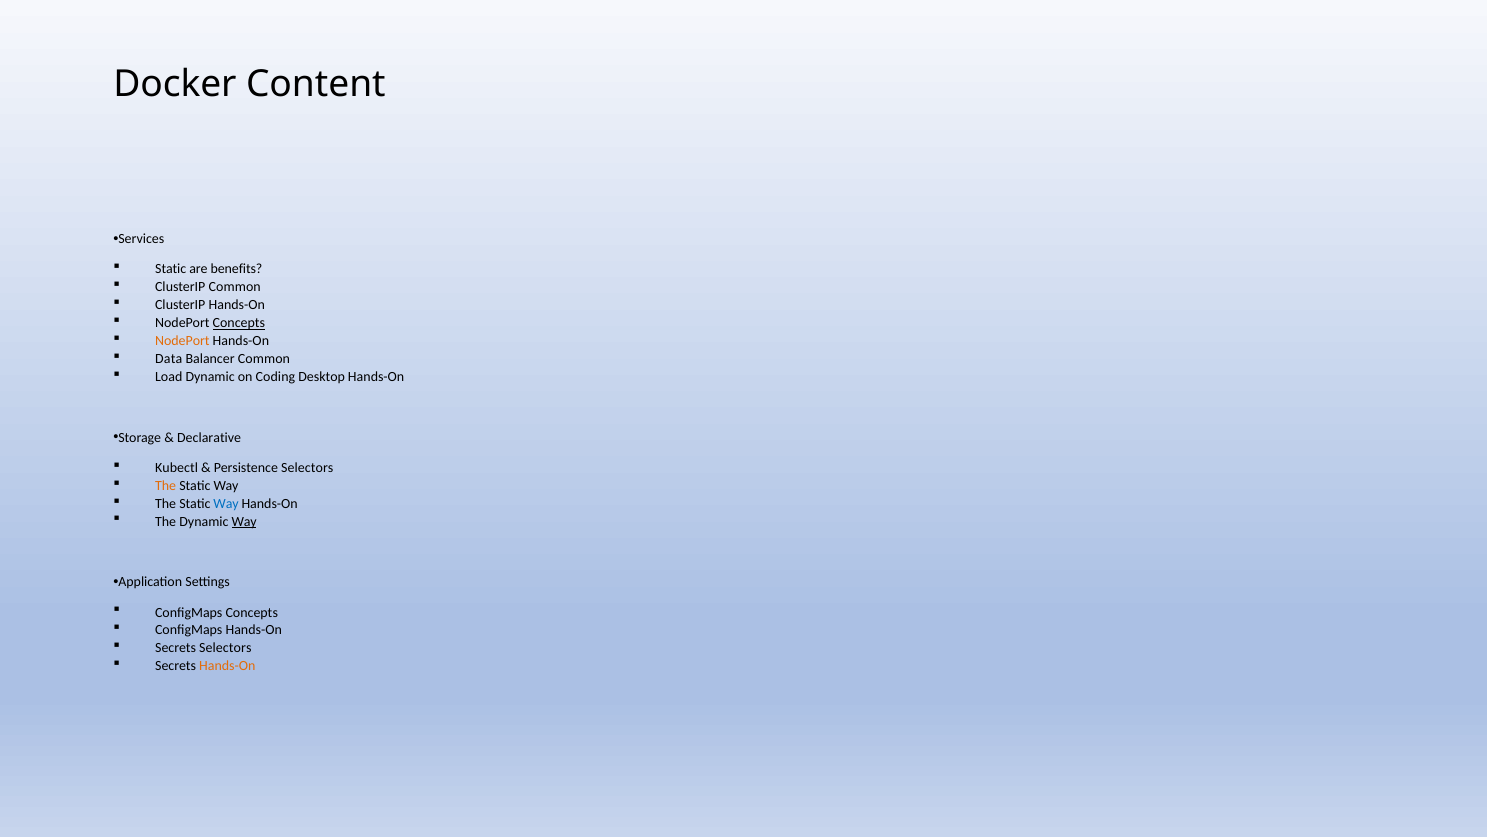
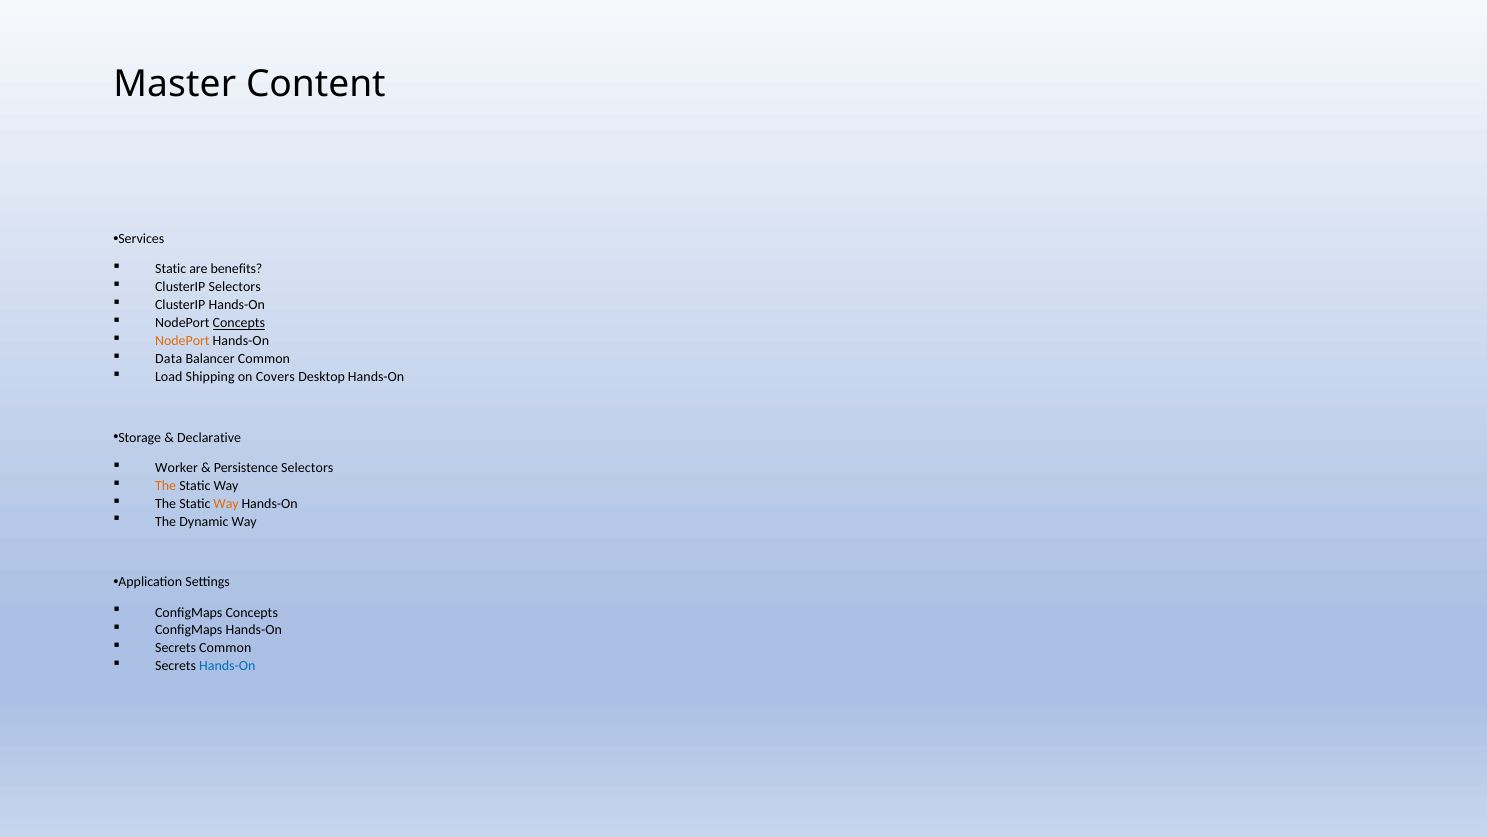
Docker: Docker -> Master (175, 84)
ClusterIP Common: Common -> Selectors (235, 287)
Load Dynamic: Dynamic -> Shipping (210, 377)
Coding: Coding -> Covers (275, 377)
Kubectl: Kubectl -> Worker (177, 467)
Way colour: blue -> orange (226, 503)
Way underline: present -> none (244, 521)
Secrets Selectors: Selectors -> Common (225, 648)
Hands-On colour: orange -> blue (227, 666)
